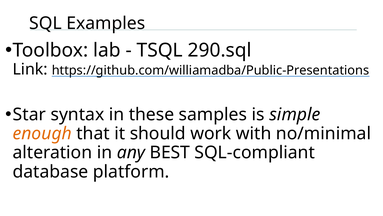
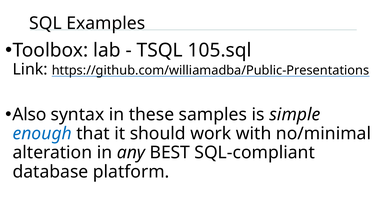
290.sql: 290.sql -> 105.sql (220, 50)
Star: Star -> Also (29, 114)
enough colour: orange -> blue (42, 133)
